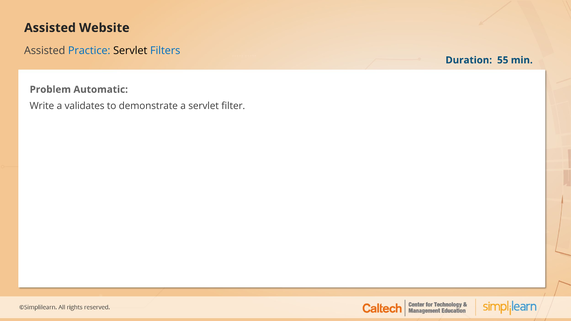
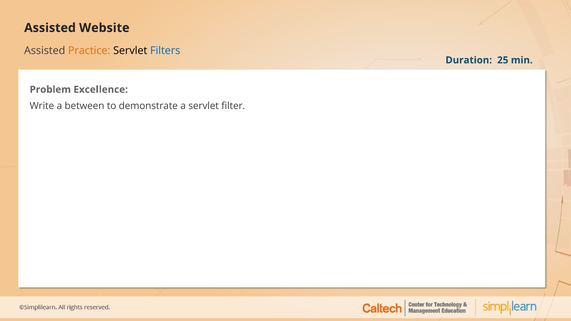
Practice colour: blue -> orange (89, 51)
55: 55 -> 25 (503, 60)
Automatic: Automatic -> Excellence (101, 90)
validates: validates -> between (85, 106)
